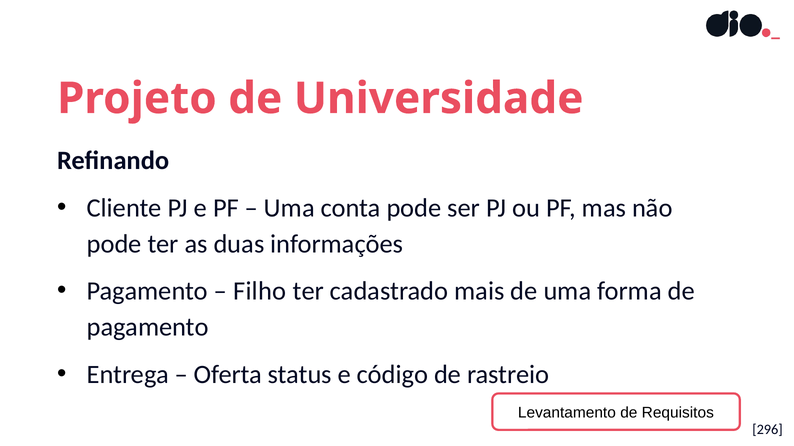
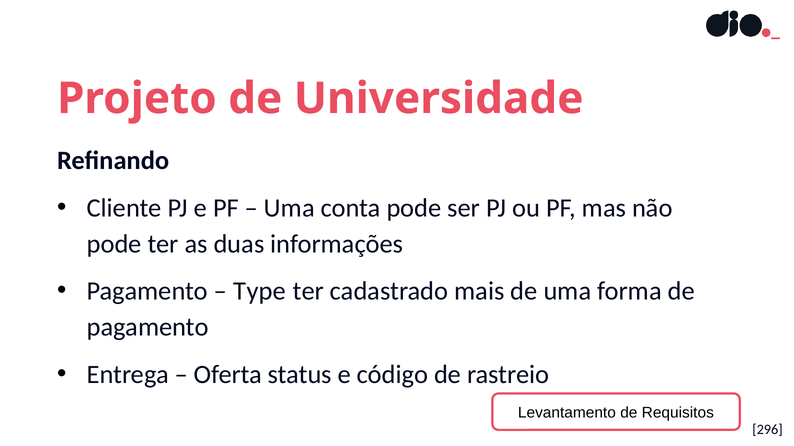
Filho: Filho -> Type (260, 292)
